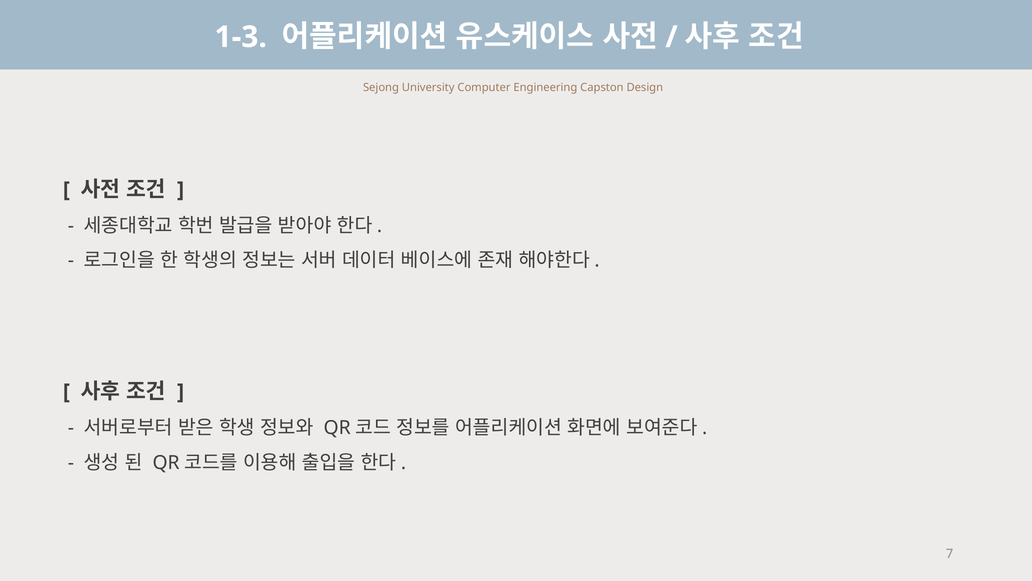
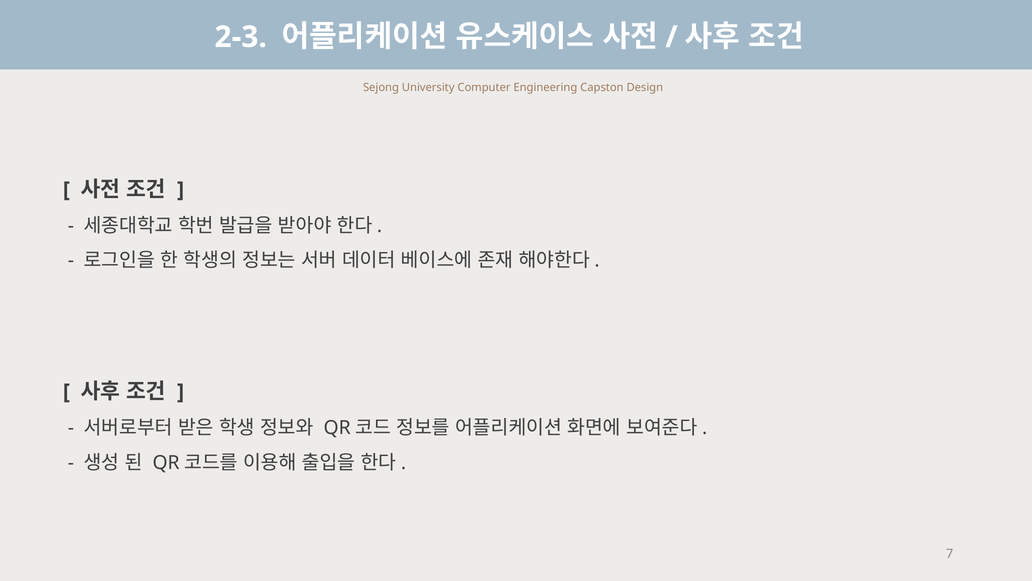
1-3: 1-3 -> 2-3 (241, 37)
